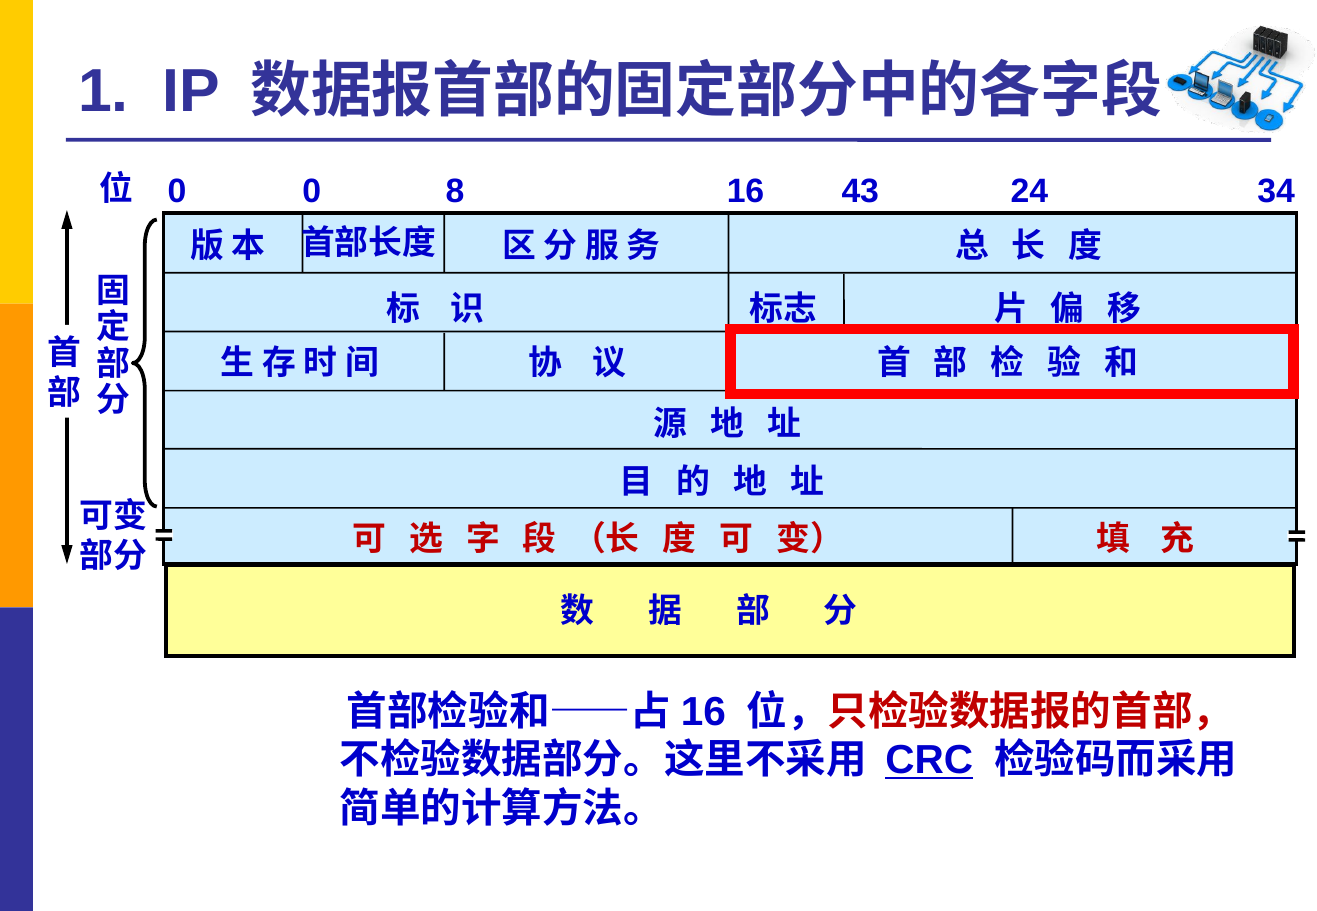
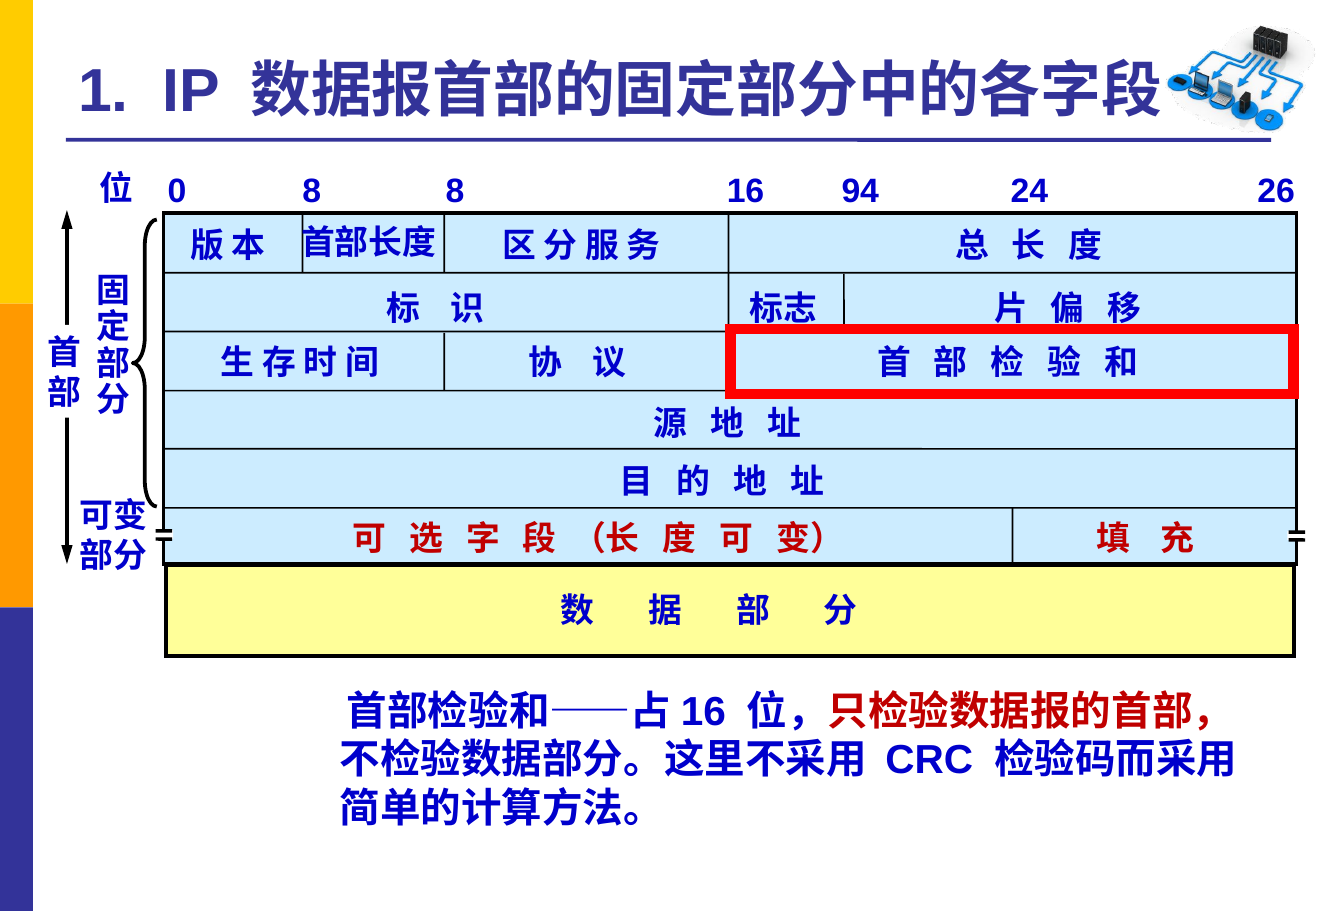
0 0: 0 -> 8 (312, 191)
43: 43 -> 94 (860, 191)
34: 34 -> 26 (1276, 191)
CRC underline: present -> none (929, 761)
